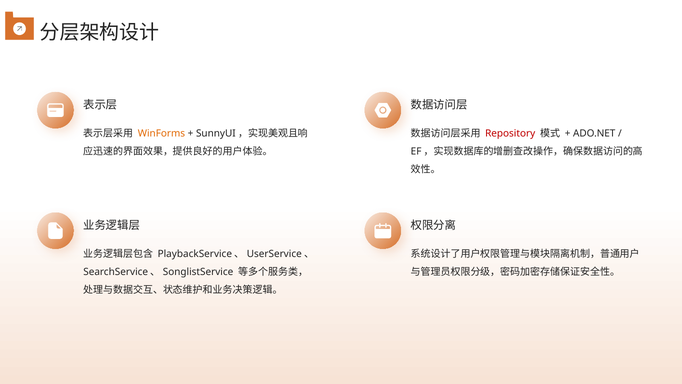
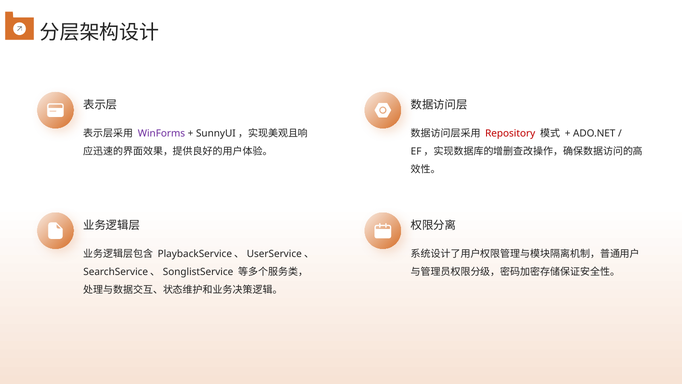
WinForms colour: orange -> purple (161, 133)
